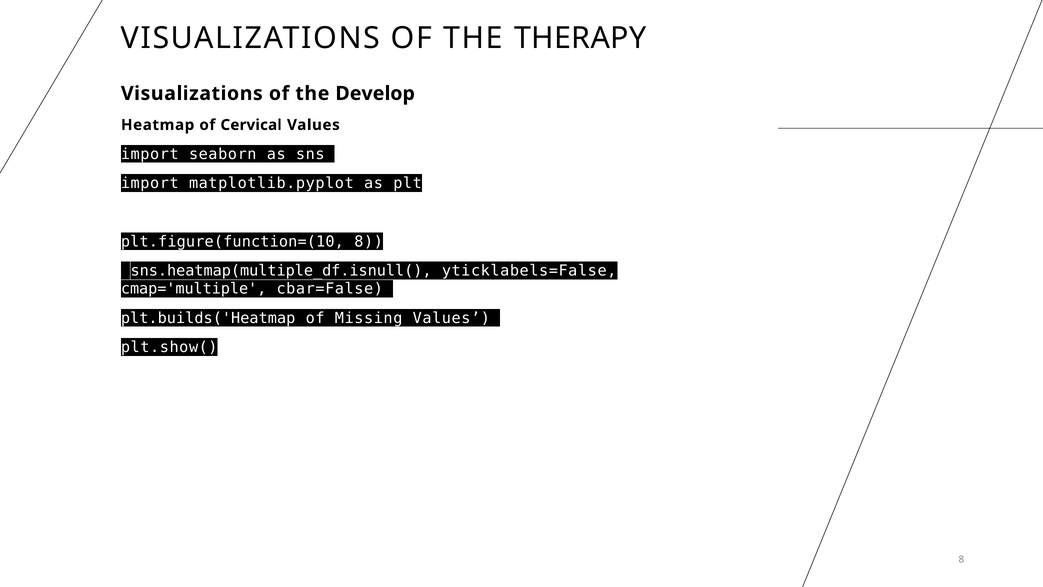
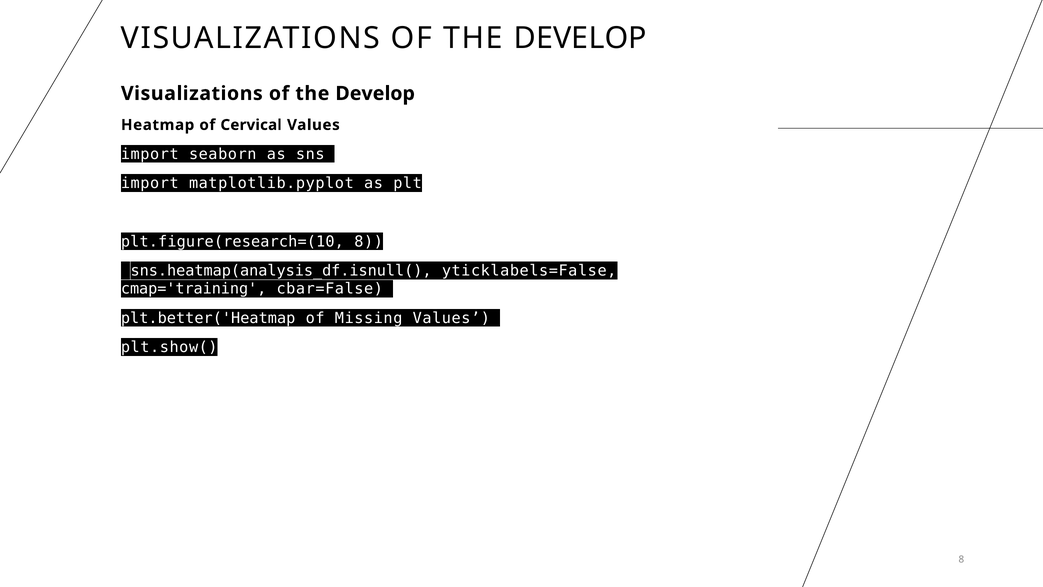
THERAPY: THERAPY -> DEVELOP (580, 38)
plt.figure(function=(10: plt.figure(function=(10 -> plt.figure(research=(10 (232, 241)
sns.heatmap(multiple_df.isnull(: sns.heatmap(multiple_df.isnull( -> sns.heatmap(analysis_df.isnull( (281, 271)
cmap='multiple: cmap='multiple -> cmap='training (194, 289)
plt.builds('Heatmap: plt.builds('Heatmap -> plt.better('Heatmap (208, 318)
